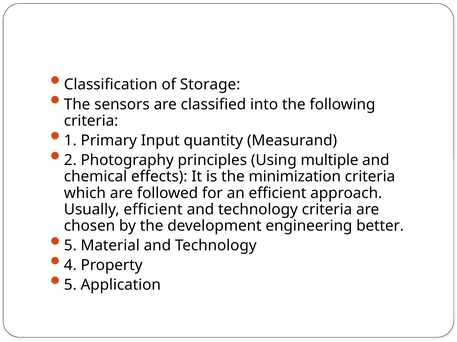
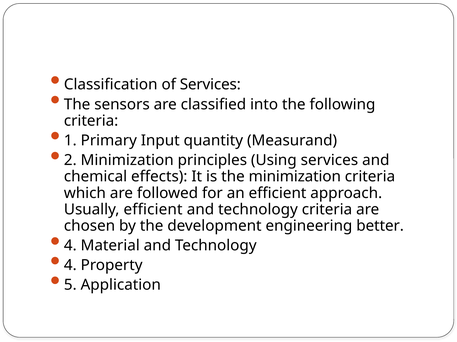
of Storage: Storage -> Services (210, 85)
2 Photography: Photography -> Minimization (127, 161)
Using multiple: multiple -> services (329, 161)
5: 5 -> 4 (70, 246)
